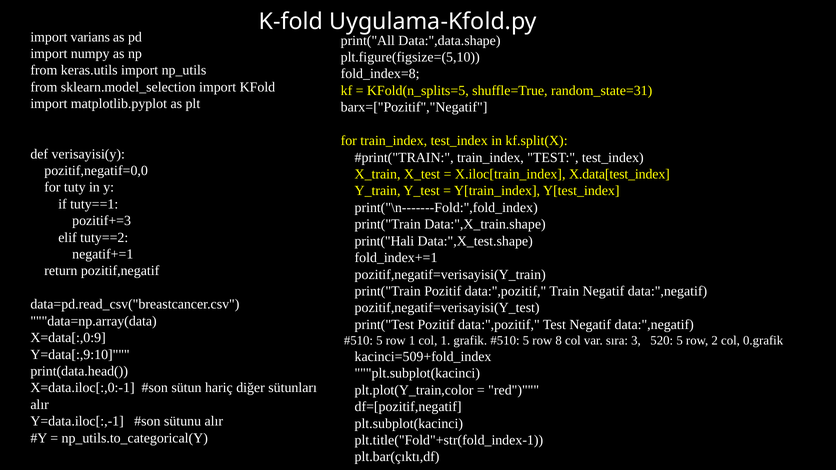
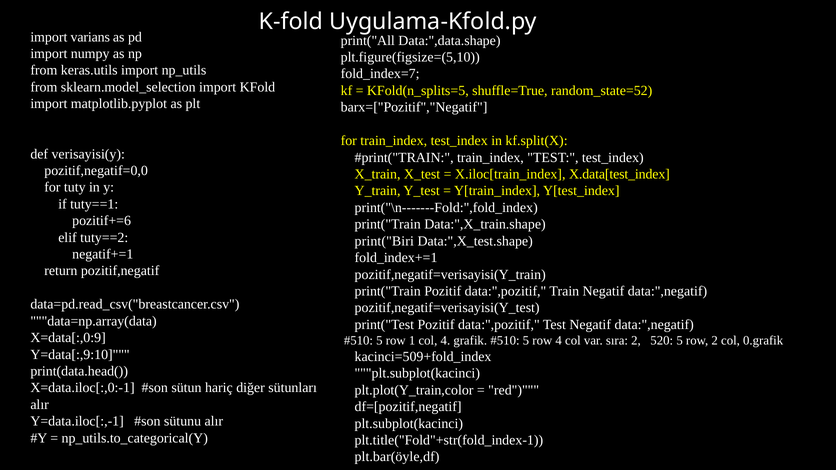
fold_index=8: fold_index=8 -> fold_index=7 (380, 74)
random_state=31: random_state=31 -> random_state=52 (602, 91)
pozitif+=3: pozitif+=3 -> pozitif+=6 (102, 221)
print("Hali: print("Hali -> print("Biri (384, 241)
col 1: 1 -> 4 (445, 341)
row 8: 8 -> 4 (559, 341)
sıra 3: 3 -> 2 (636, 341)
plt.bar(çıktı,df: plt.bar(çıktı,df -> plt.bar(öyle,df (397, 457)
